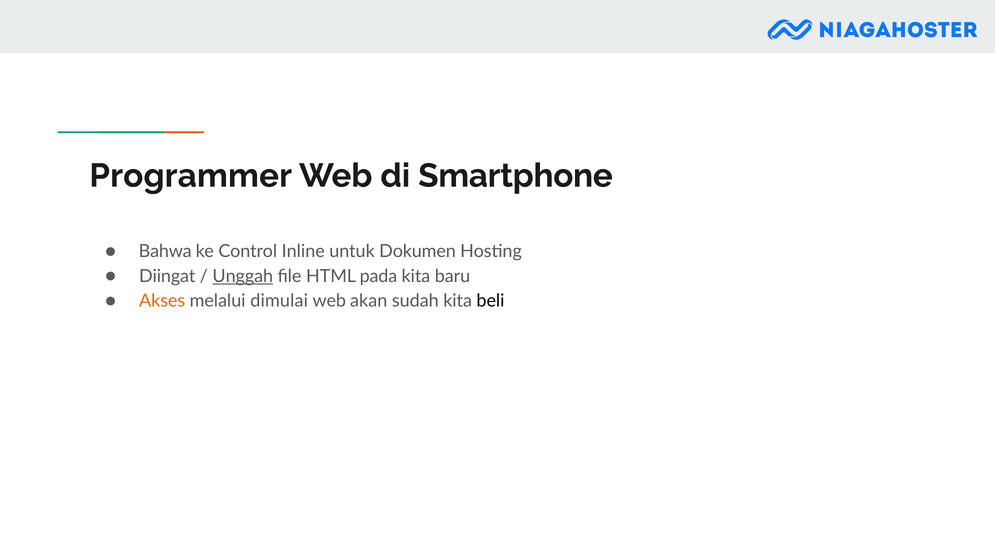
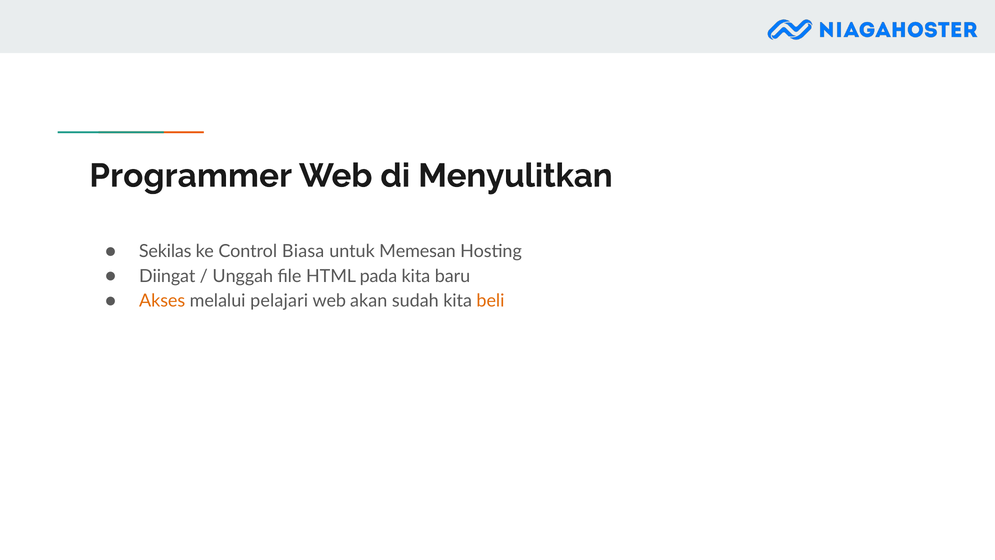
Smartphone: Smartphone -> Menyulitkan (515, 176)
Bahwa: Bahwa -> Sekilas (165, 251)
Inline: Inline -> Biasa (303, 251)
Dokumen: Dokumen -> Memesan (418, 251)
Unggah underline: present -> none (243, 276)
dimulai: dimulai -> pelajari (279, 301)
beli colour: black -> orange (491, 301)
